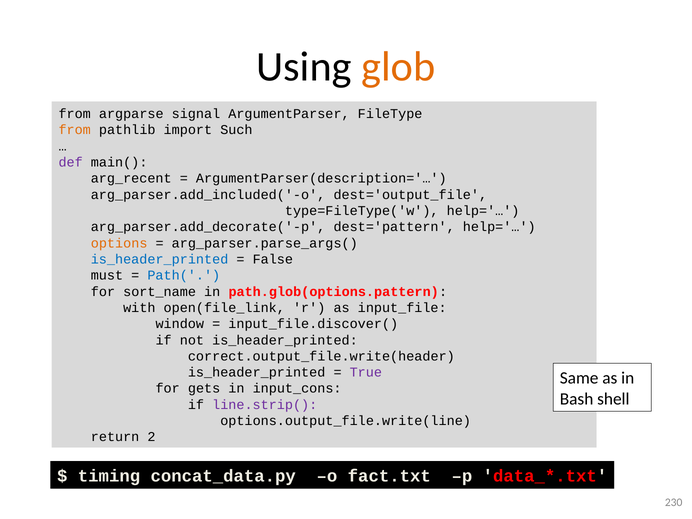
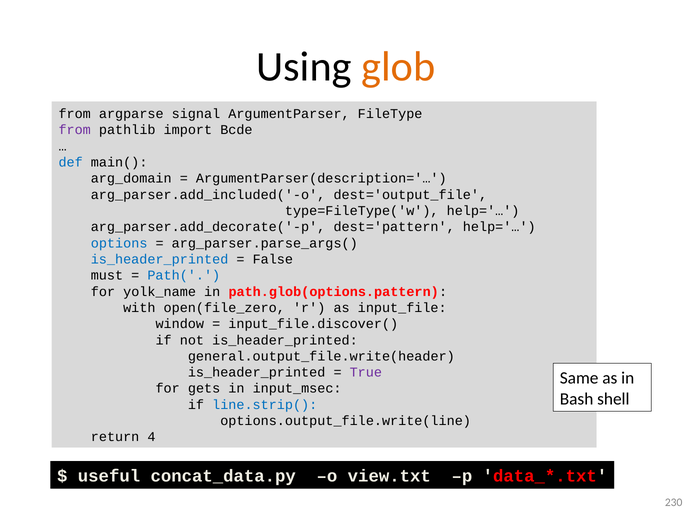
from colour: orange -> purple (75, 130)
Such: Such -> Bcde (236, 130)
def colour: purple -> blue (71, 162)
arg_recent: arg_recent -> arg_domain (131, 179)
options colour: orange -> blue (119, 243)
sort_name: sort_name -> yolk_name (160, 292)
open(file_link: open(file_link -> open(file_zero (224, 308)
correct.output_file.write(header: correct.output_file.write(header -> general.output_file.write(header (321, 356)
input_cons: input_cons -> input_msec (297, 389)
line.strip( colour: purple -> blue (265, 405)
2: 2 -> 4 (152, 437)
timing: timing -> useful (109, 476)
fact.txt: fact.txt -> view.txt (389, 476)
